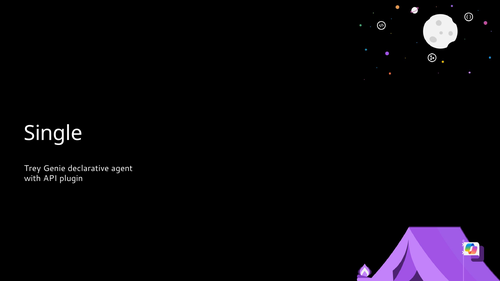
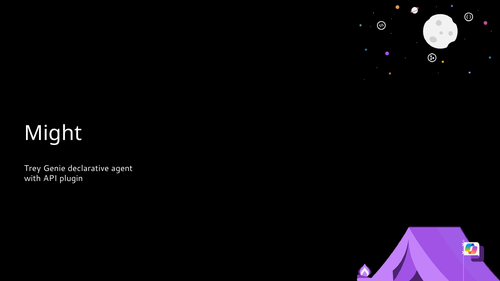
Single: Single -> Might (53, 133)
